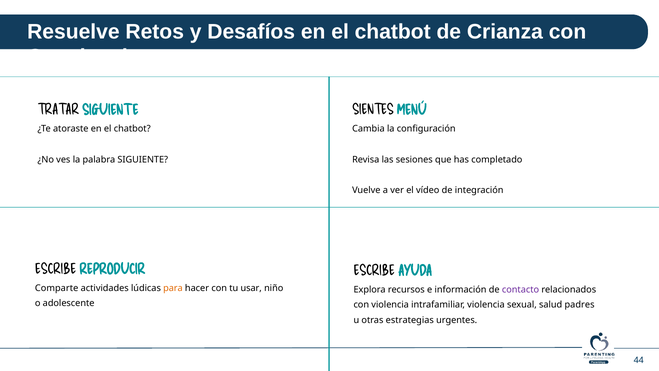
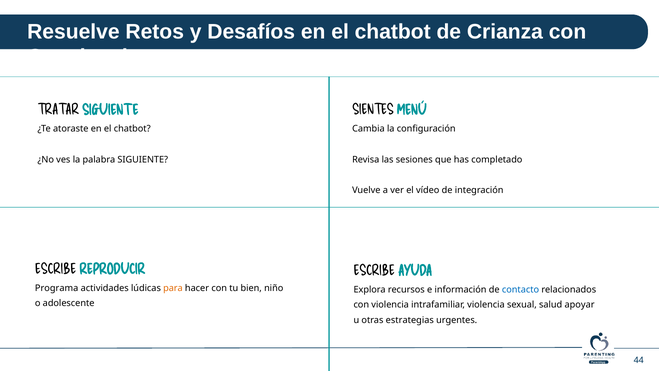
Comparte: Comparte -> Programa (57, 288)
usar: usar -> bien (251, 288)
contacto colour: purple -> blue (521, 289)
padres: padres -> apoyar (580, 305)
